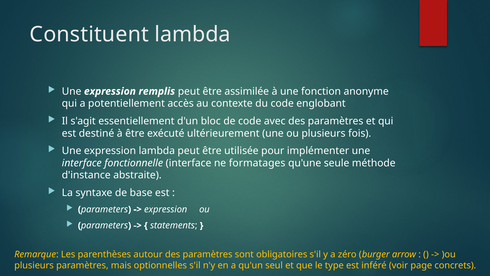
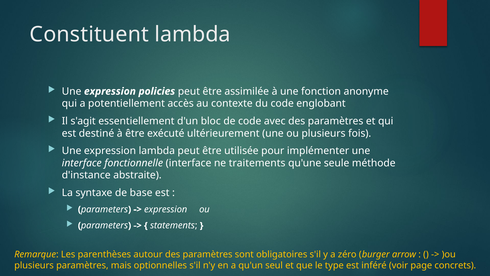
remplis: remplis -> policies (157, 91)
formatages: formatages -> traitements (257, 163)
